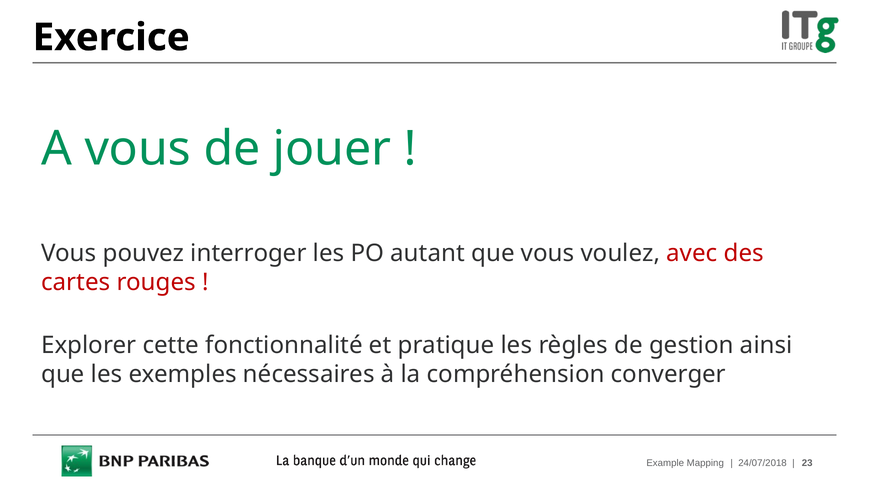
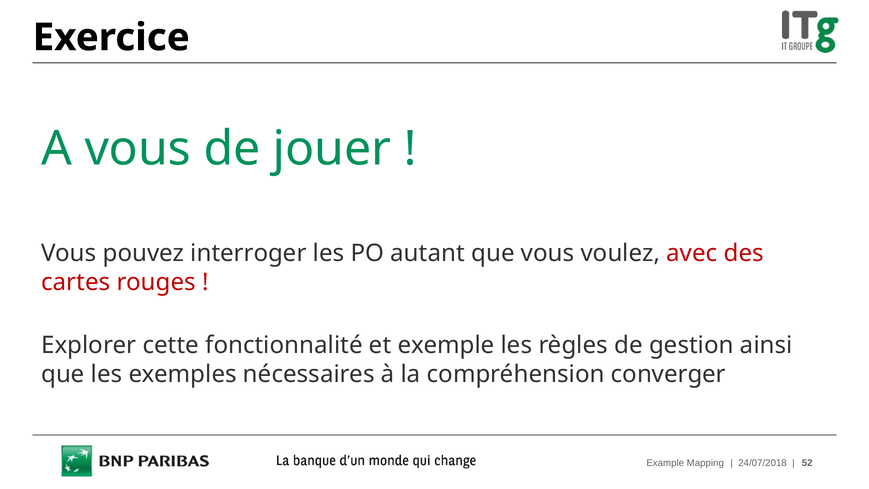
pratique: pratique -> exemple (446, 345)
23: 23 -> 52 (807, 463)
